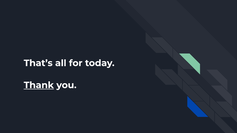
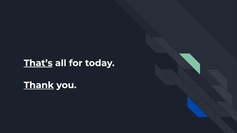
That’s underline: none -> present (38, 63)
